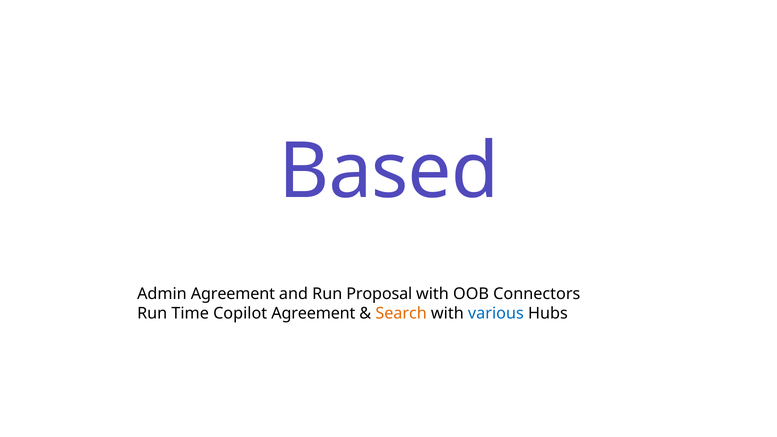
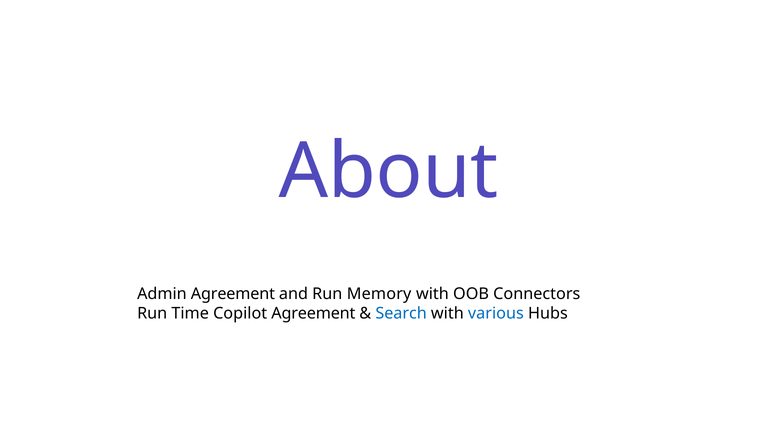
Based: Based -> About (389, 171)
Proposal: Proposal -> Memory (379, 294)
Search colour: orange -> blue (401, 314)
